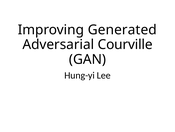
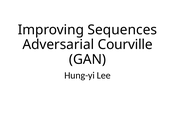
Generated: Generated -> Sequences (122, 30)
